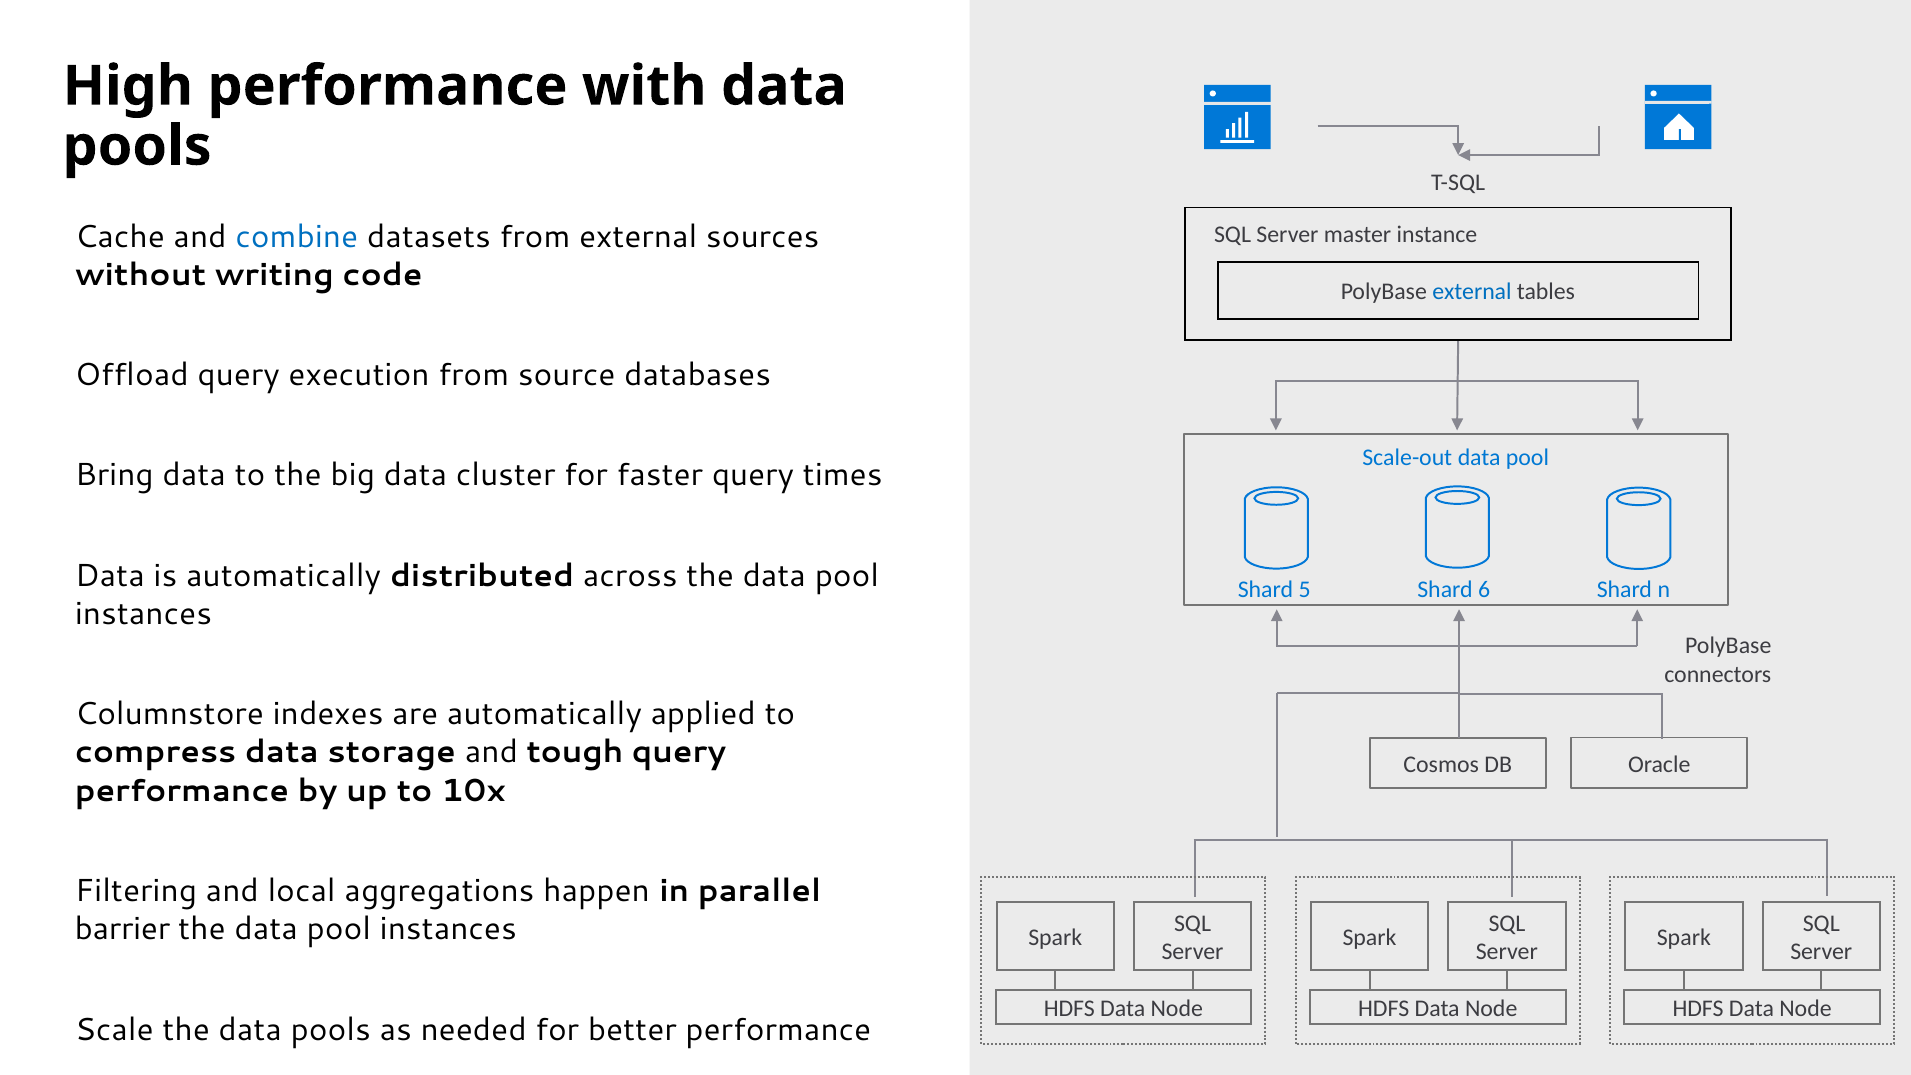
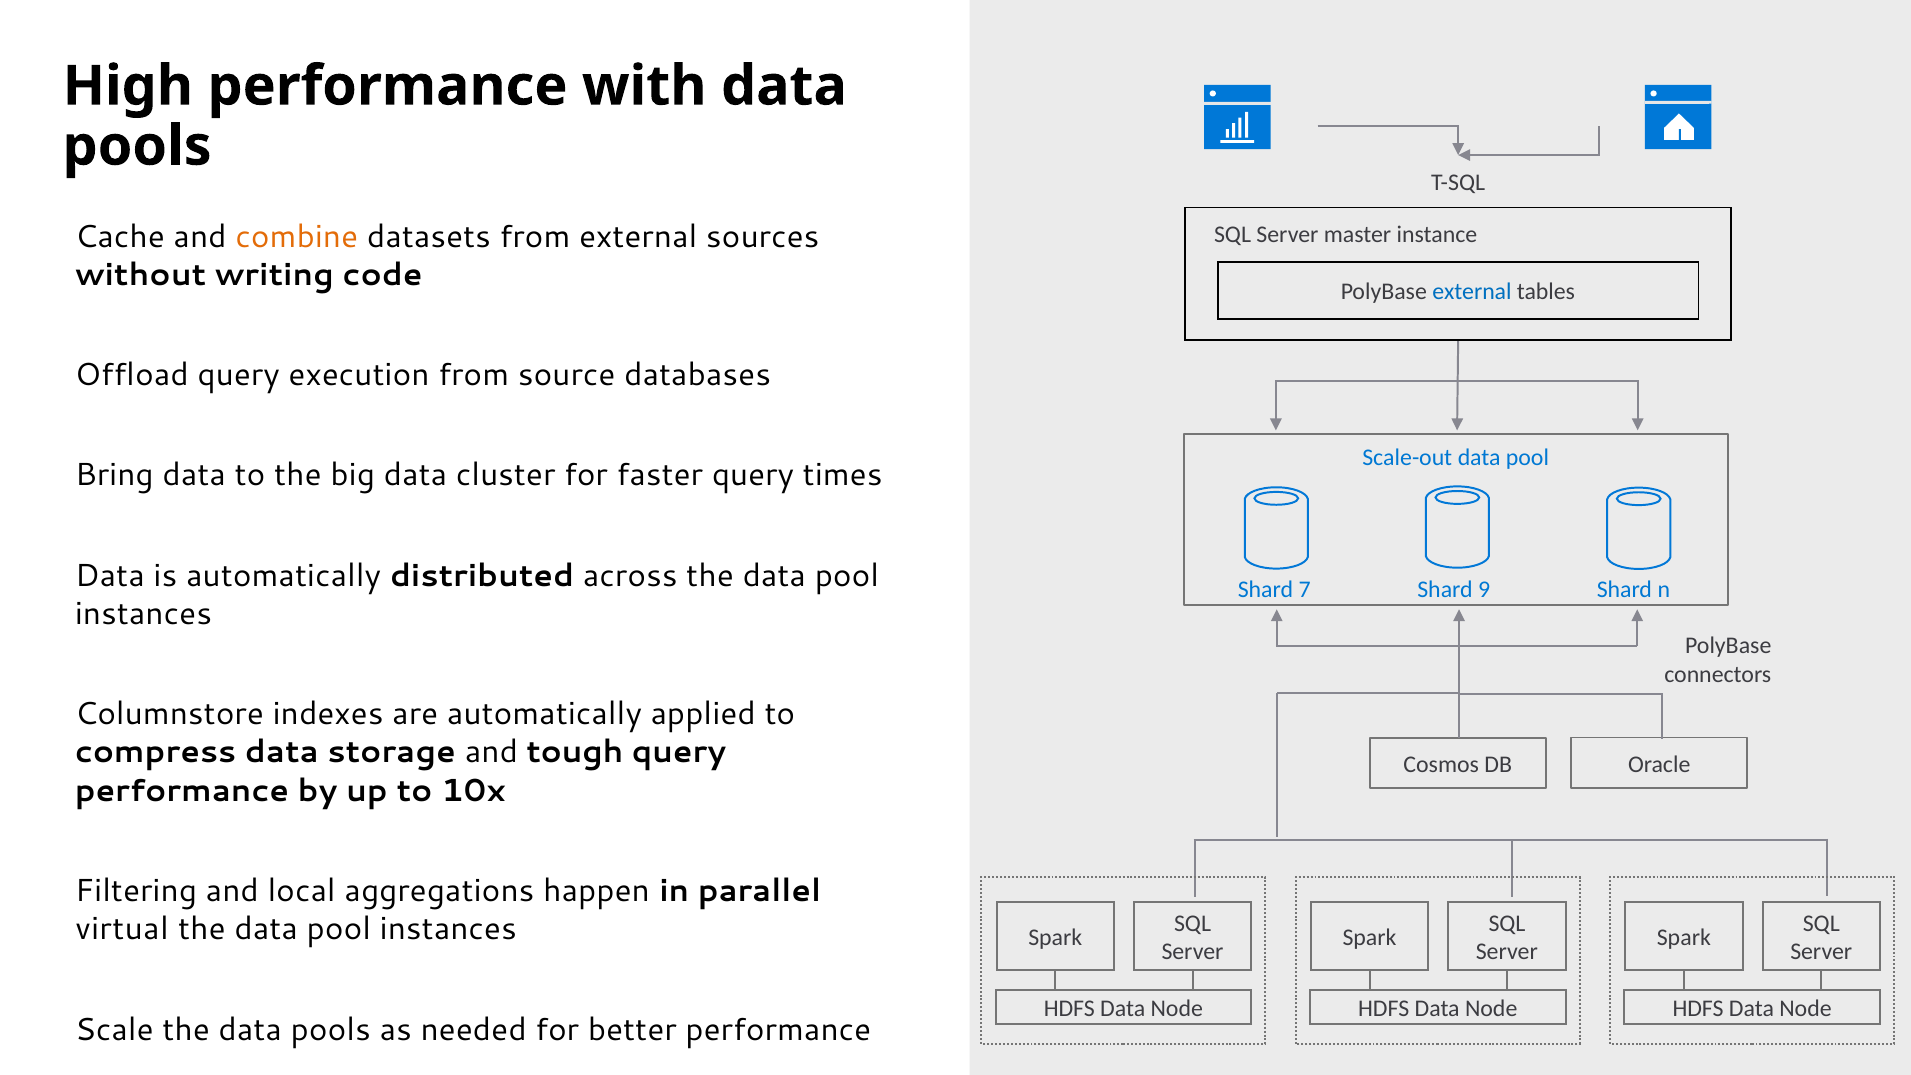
combine colour: blue -> orange (297, 237)
6: 6 -> 9 (1484, 589)
5: 5 -> 7 (1305, 590)
barrier: barrier -> virtual (122, 929)
